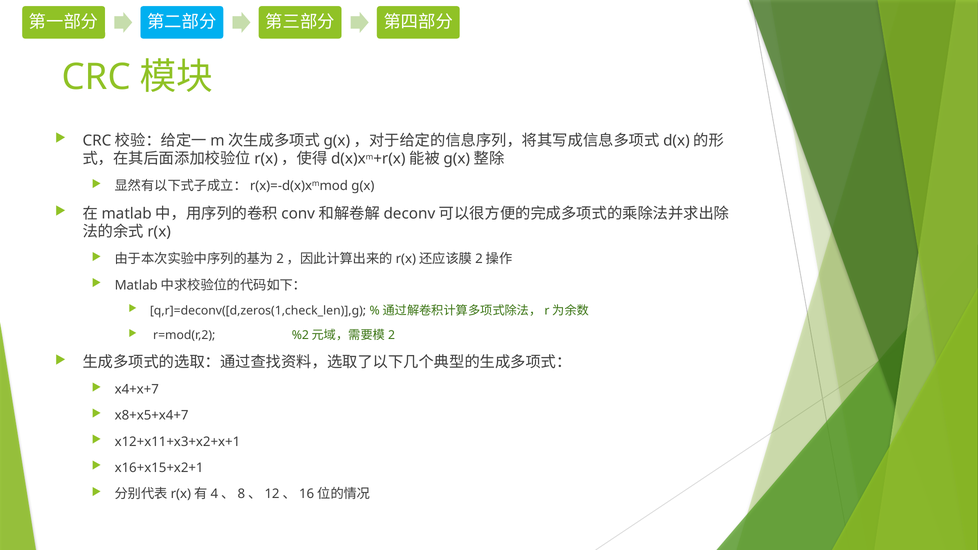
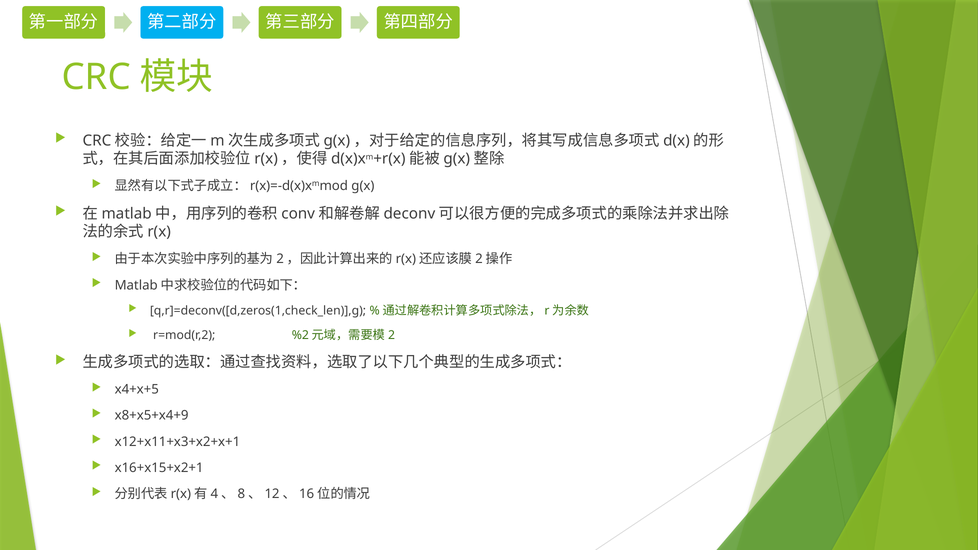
x4+x+7: x4+x+7 -> x4+x+5 (137, 390)
x8+x5+x4+7: x8+x5+x4+7 -> x8+x5+x4+9 (152, 416)
